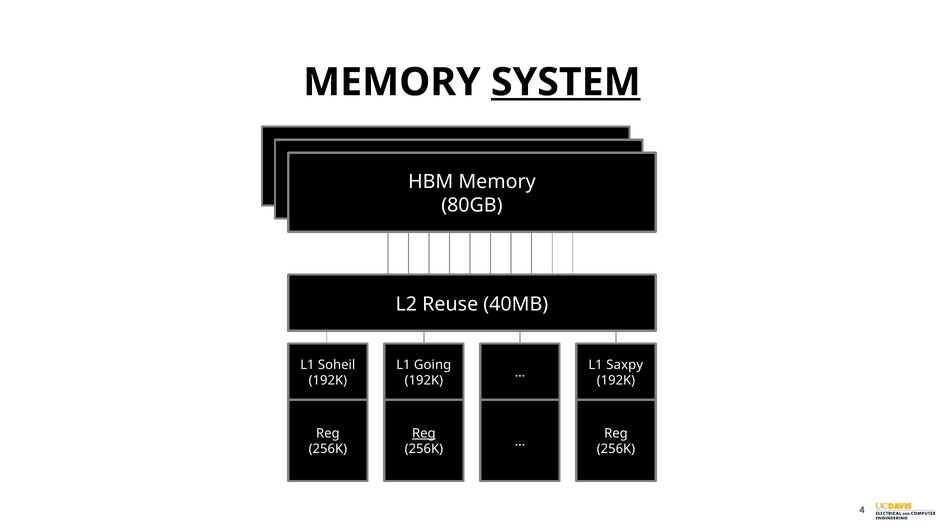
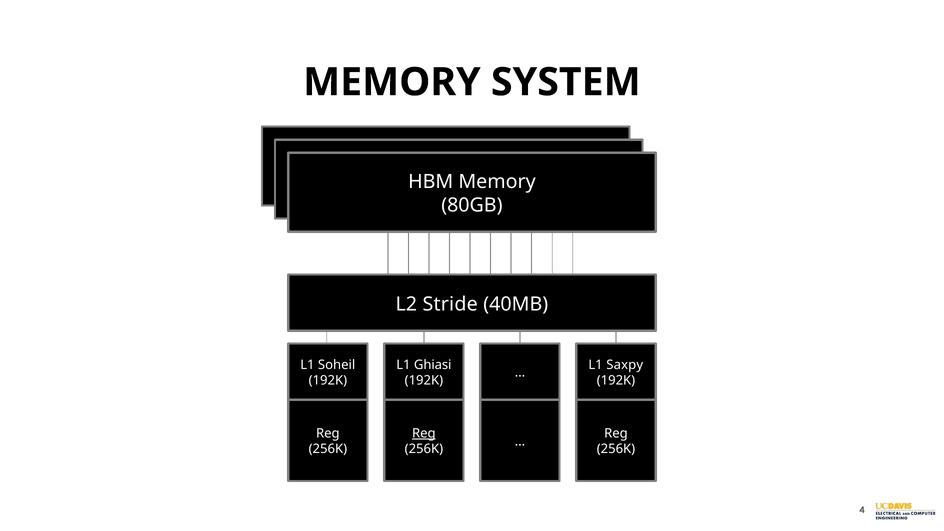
SYSTEM underline: present -> none (566, 82)
Reuse: Reuse -> Stride (450, 304)
Going: Going -> Ghiasi (433, 365)
